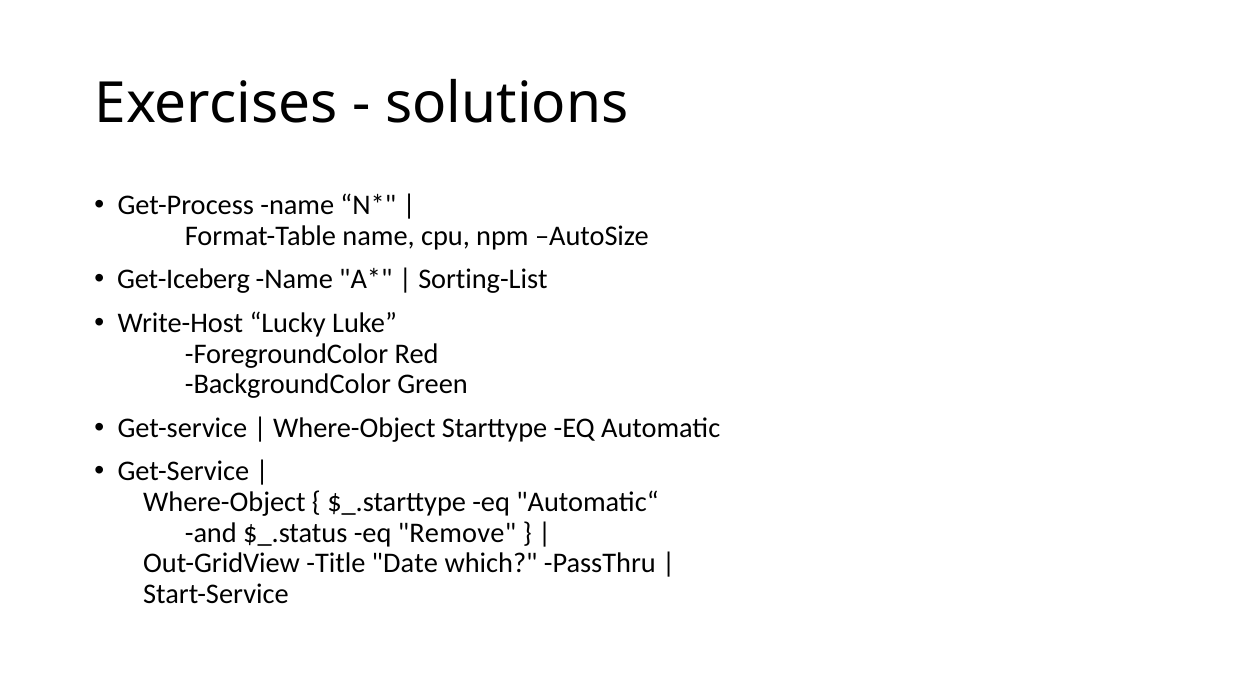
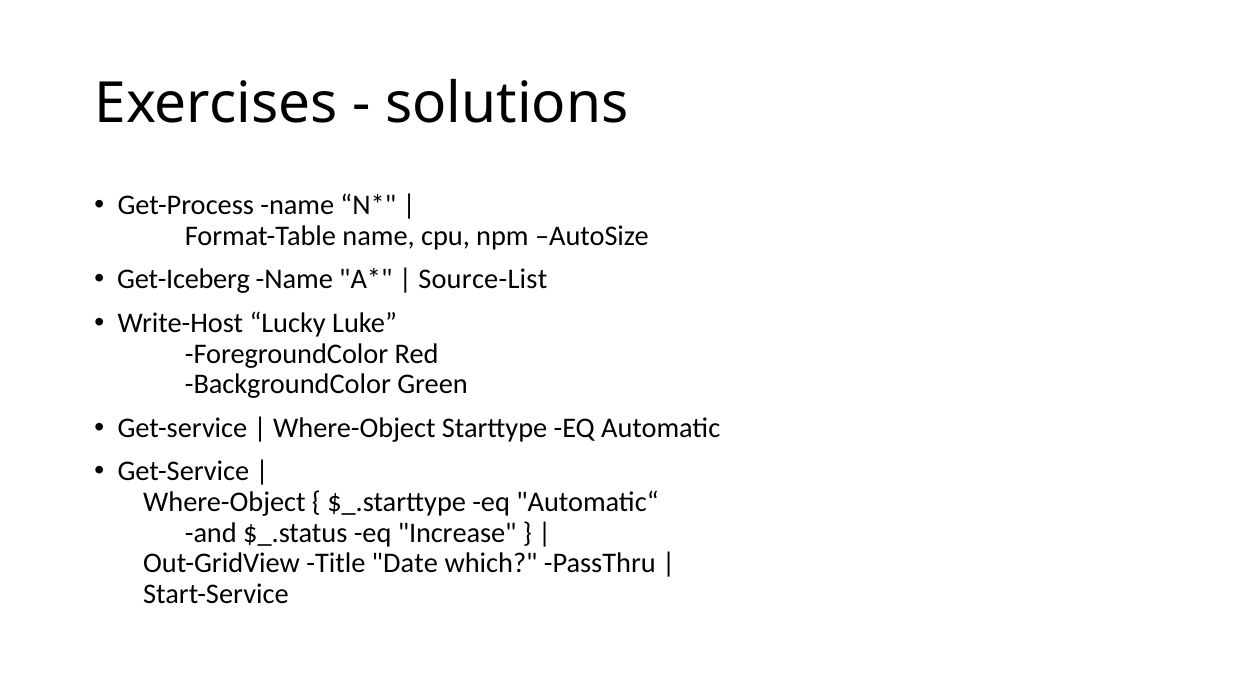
Sorting-List: Sorting-List -> Source-List (483, 280)
Remove: Remove -> Increase (457, 533)
